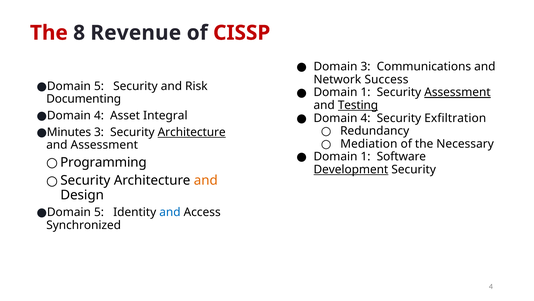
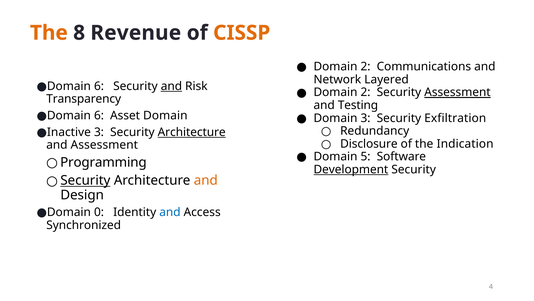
The colour: red -> orange (49, 33)
CISSP colour: red -> orange (242, 33)
3: 3 -> 2 (366, 67)
Success: Success -> Layered (387, 79)
5: 5 -> 6 (99, 86)
and underline: none -> present (171, 86)
1: 1 -> 2 (366, 92)
Documenting: Documenting -> Transparency (84, 99)
Testing underline: present -> none (358, 105)
4: 4 -> 6 (99, 115)
Asset Integral: Integral -> Domain (165, 115)
4: 4 -> 3 (366, 118)
Minutes: Minutes -> Inactive (69, 132)
Mediation: Mediation -> Disclosure (369, 144)
Necessary: Necessary -> Indication (465, 144)
1: 1 -> 5 (366, 156)
Security underline: none -> present (85, 180)
5: 5 -> 0 (99, 212)
